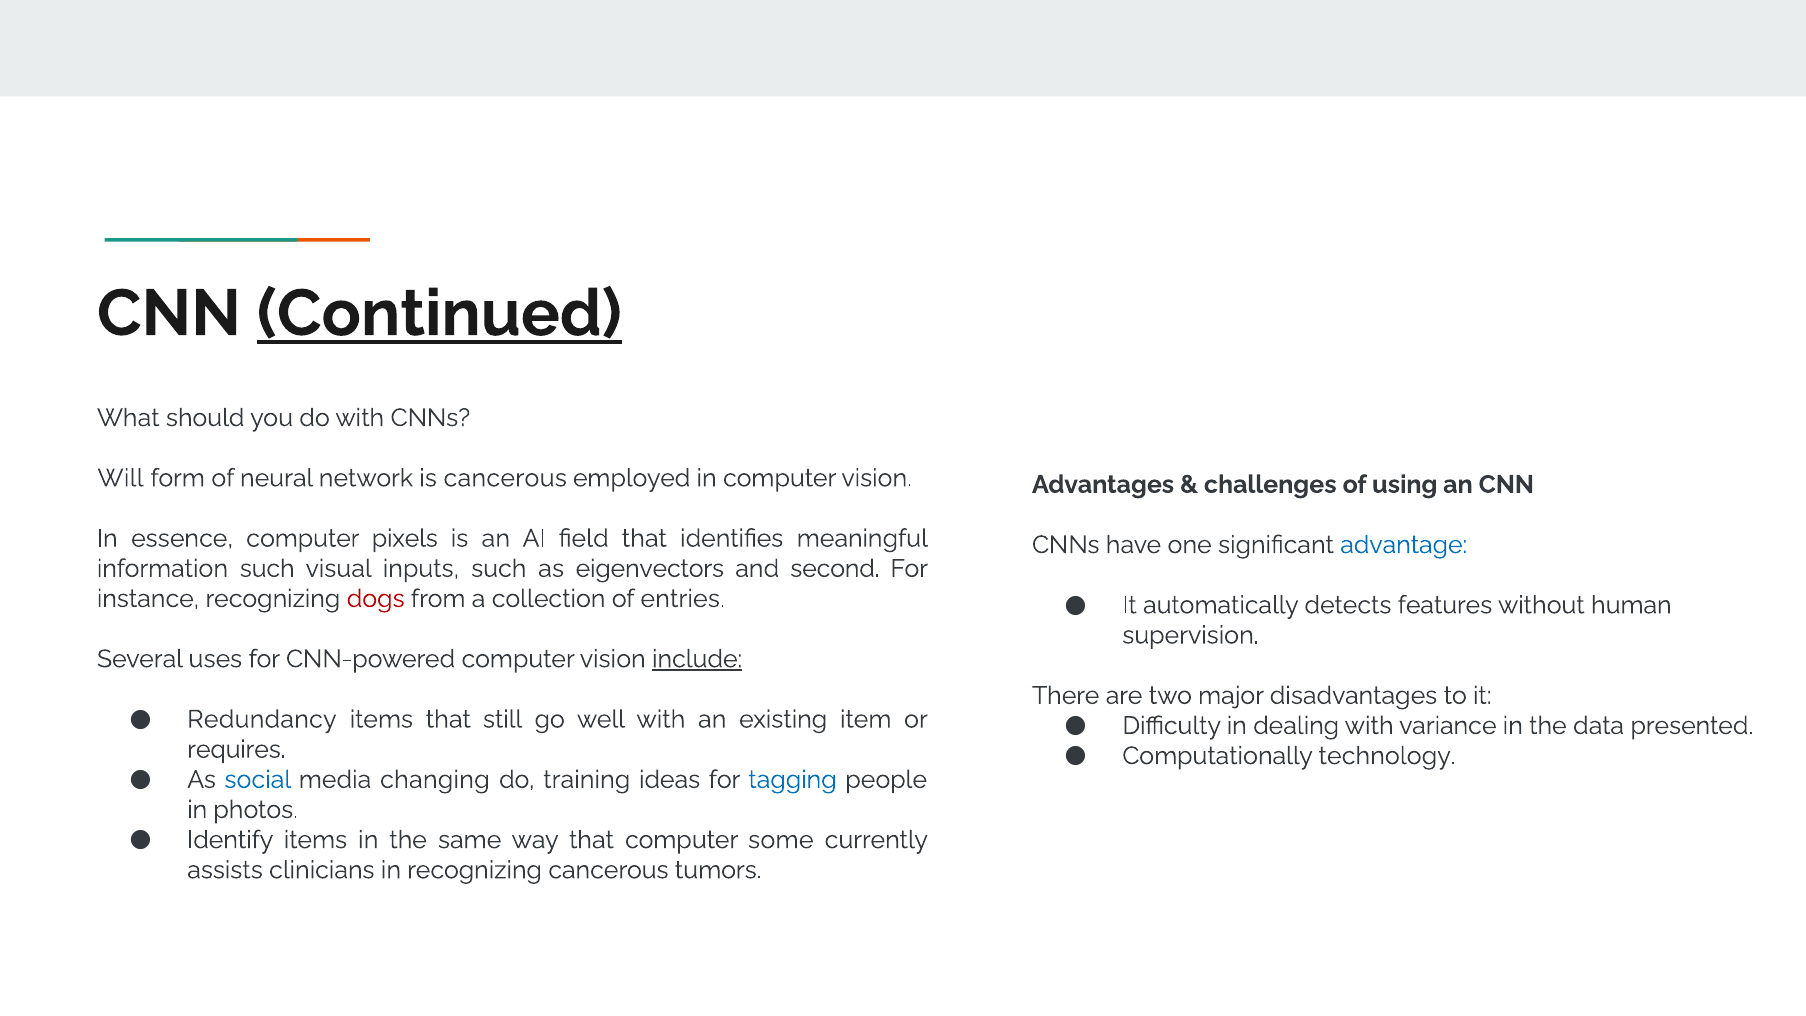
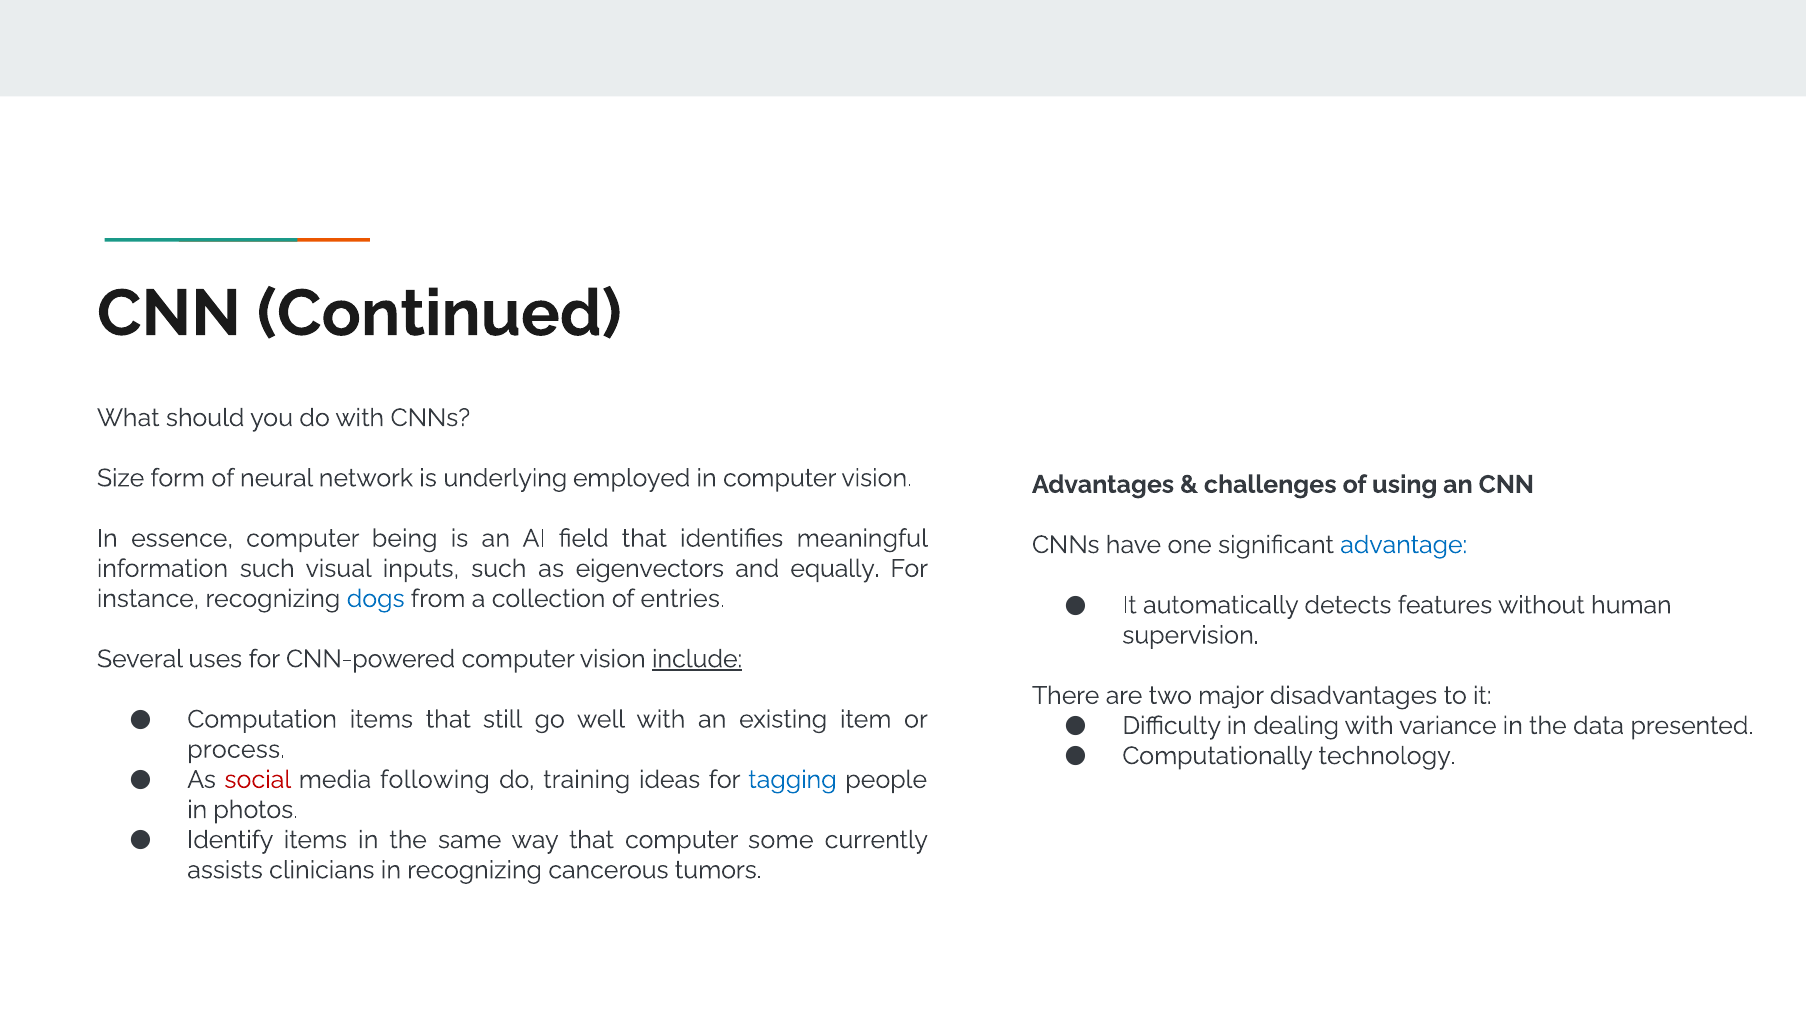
Continued underline: present -> none (439, 314)
Will: Will -> Size (121, 478)
is cancerous: cancerous -> underlying (505, 478)
pixels: pixels -> being (405, 538)
second: second -> equally (835, 568)
dogs colour: red -> blue (376, 599)
Redundancy: Redundancy -> Computation (262, 719)
requires: requires -> process (236, 749)
social colour: blue -> red (258, 780)
changing: changing -> following (435, 780)
